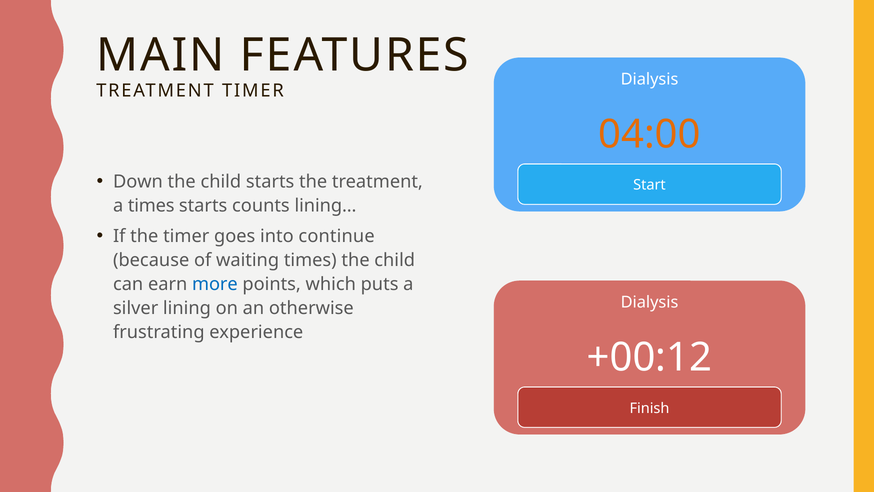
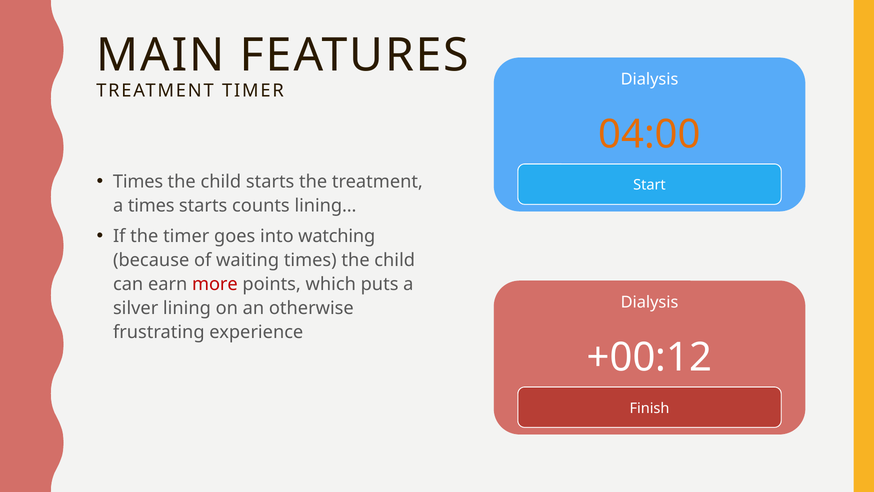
Down: Down -> Times (138, 182)
continue: continue -> watching (337, 236)
more colour: blue -> red (215, 284)
